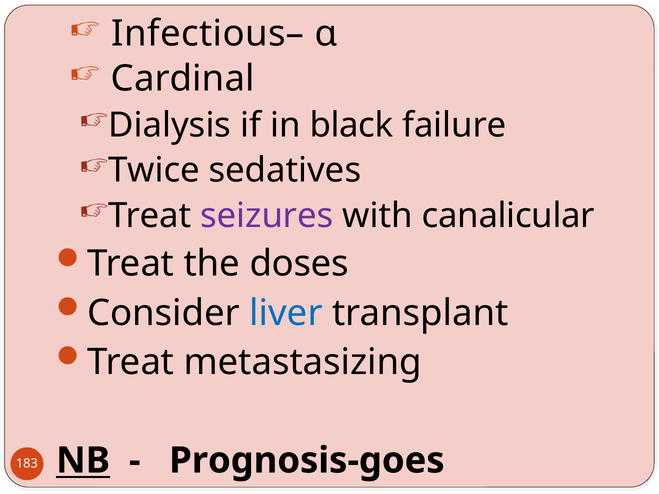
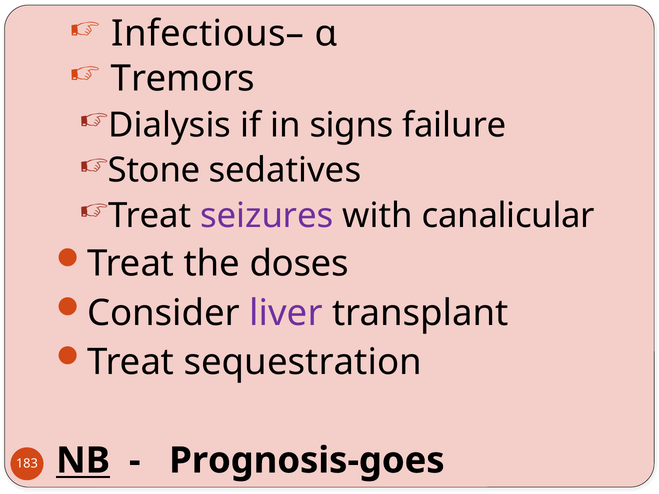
Cardinal: Cardinal -> Tremors (183, 79)
black: black -> signs (351, 125)
Twice: Twice -> Stone (154, 171)
liver colour: blue -> purple (286, 313)
metastasizing: metastasizing -> sequestration (303, 362)
